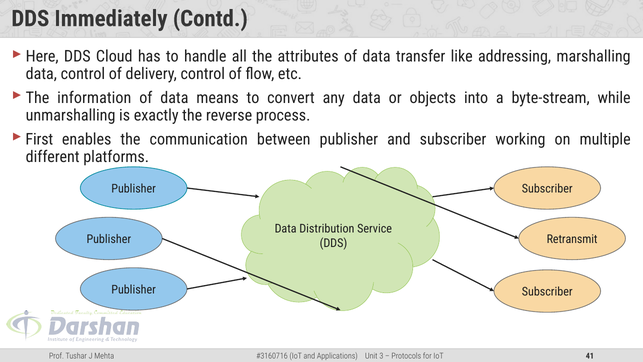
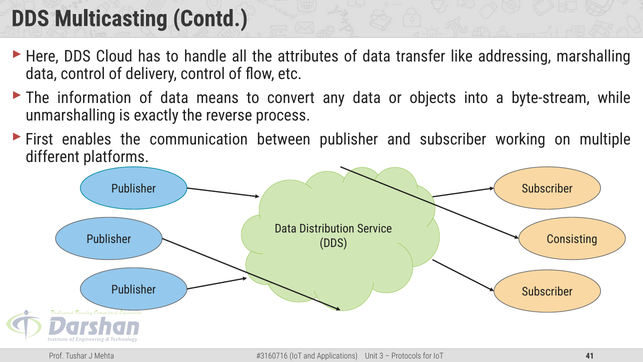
Immediately: Immediately -> Multicasting (111, 19)
Retransmit: Retransmit -> Consisting (572, 239)
